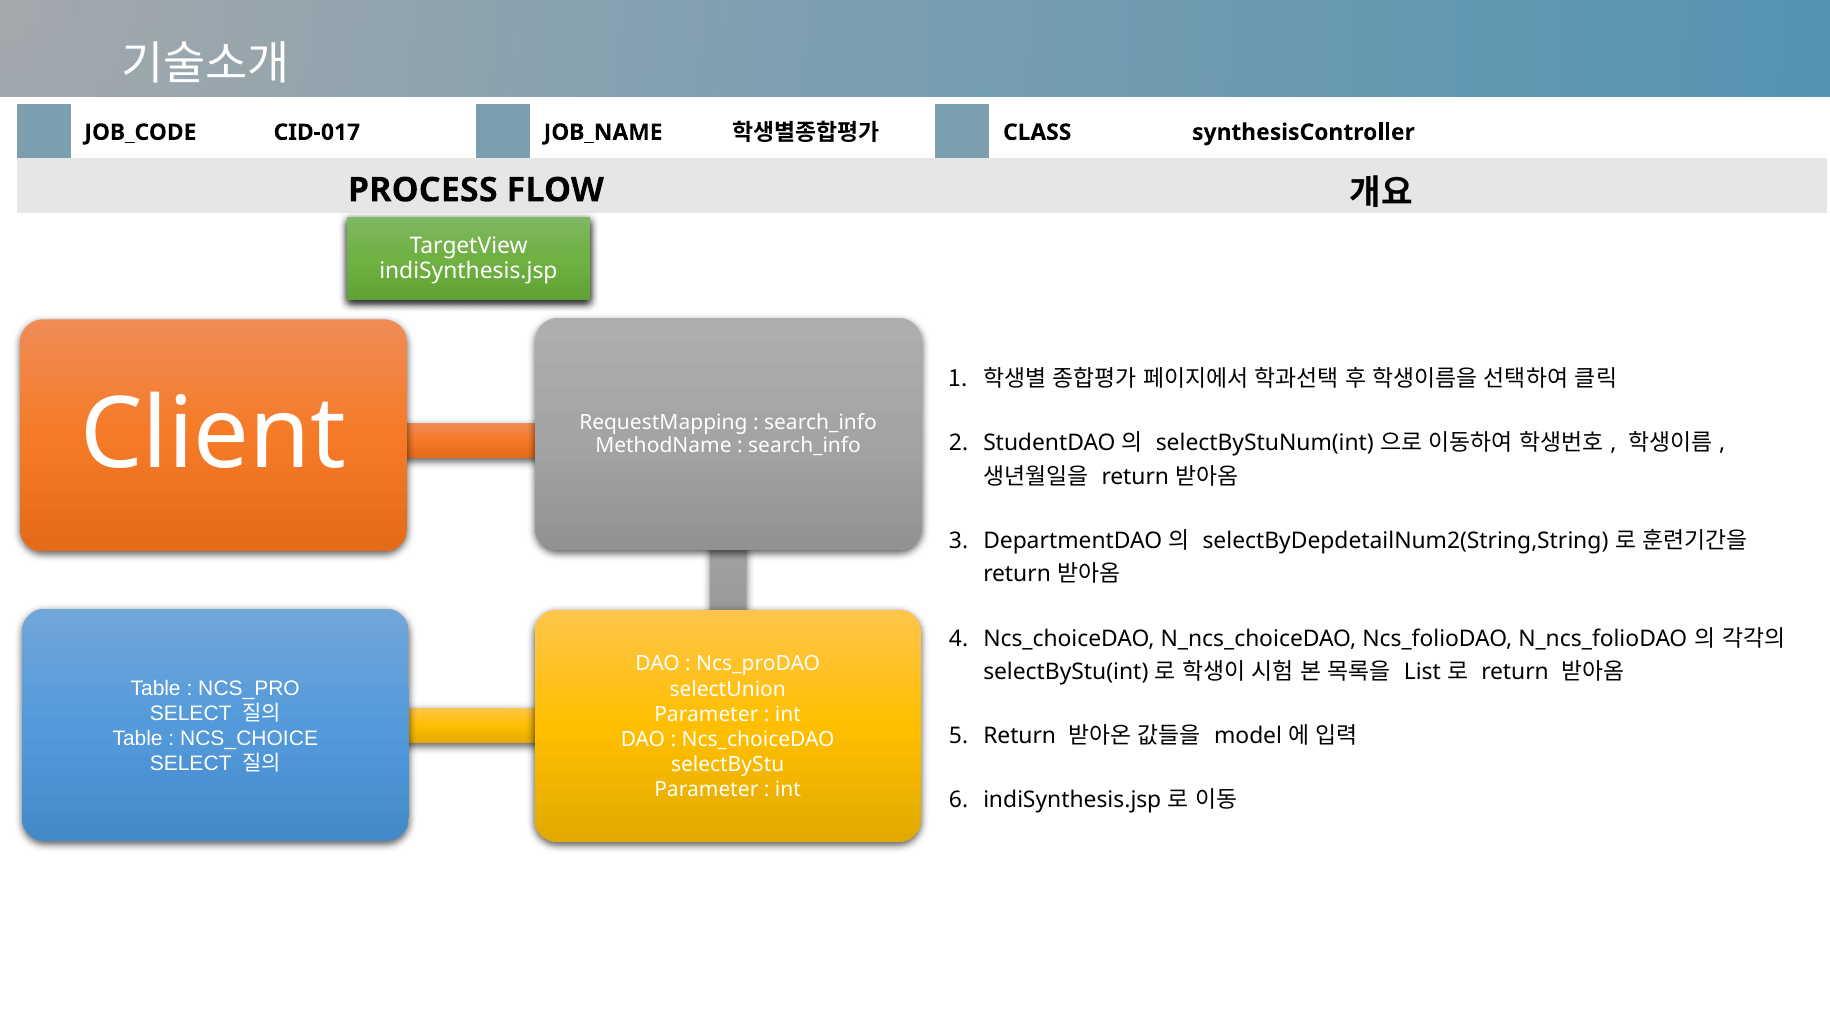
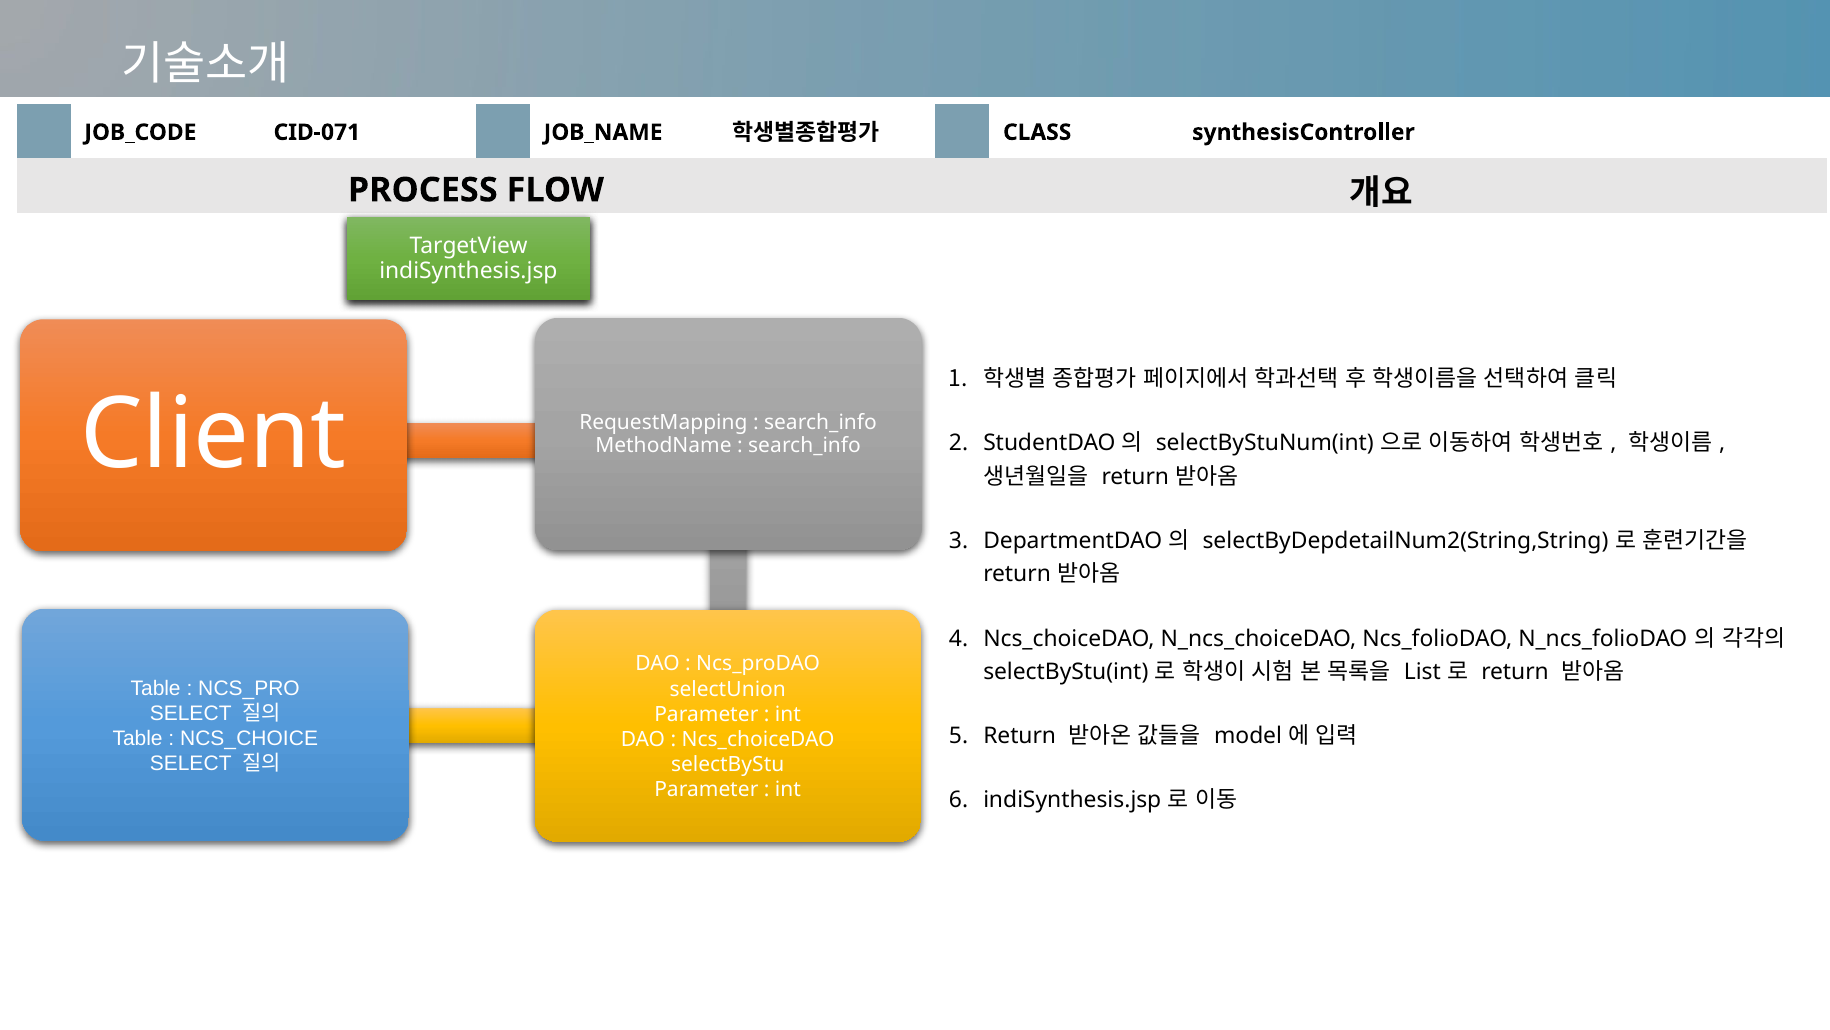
CID-017: CID-017 -> CID-071 (317, 132)
